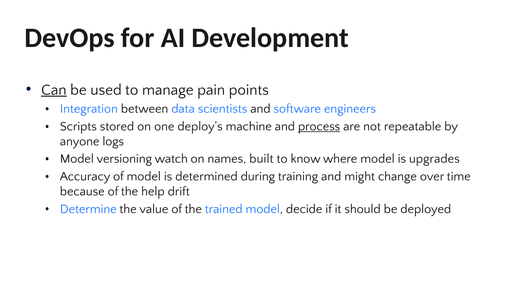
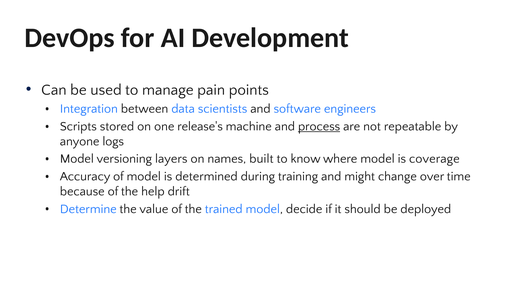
Can underline: present -> none (54, 90)
deploy's: deploy's -> release's (200, 126)
watch: watch -> layers (171, 159)
upgrades: upgrades -> coverage (434, 159)
